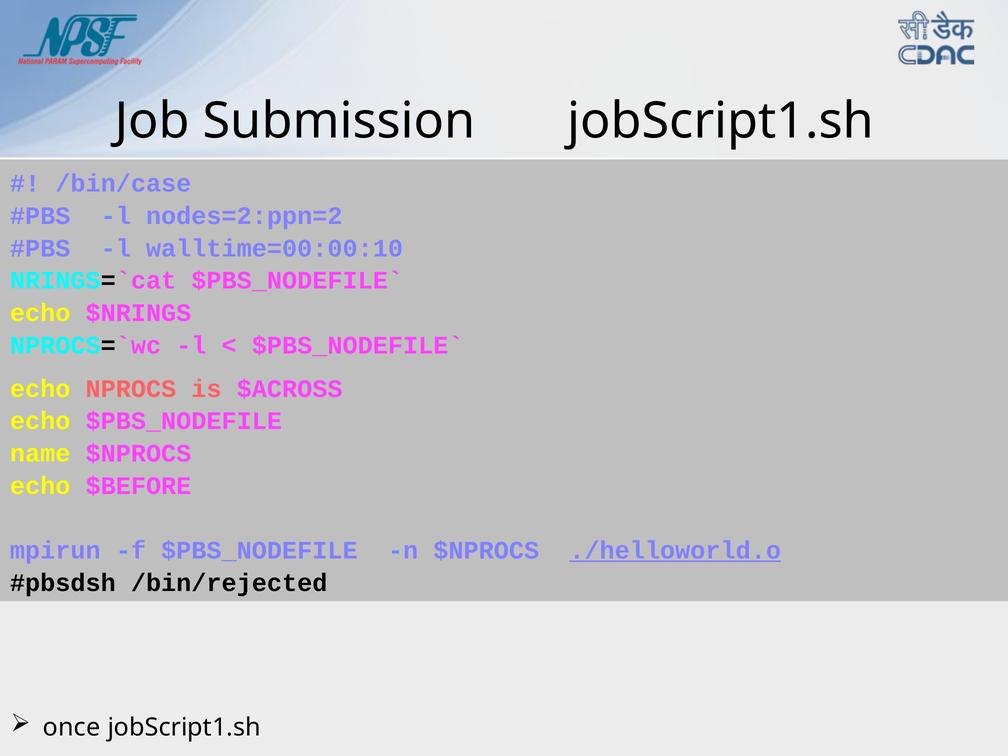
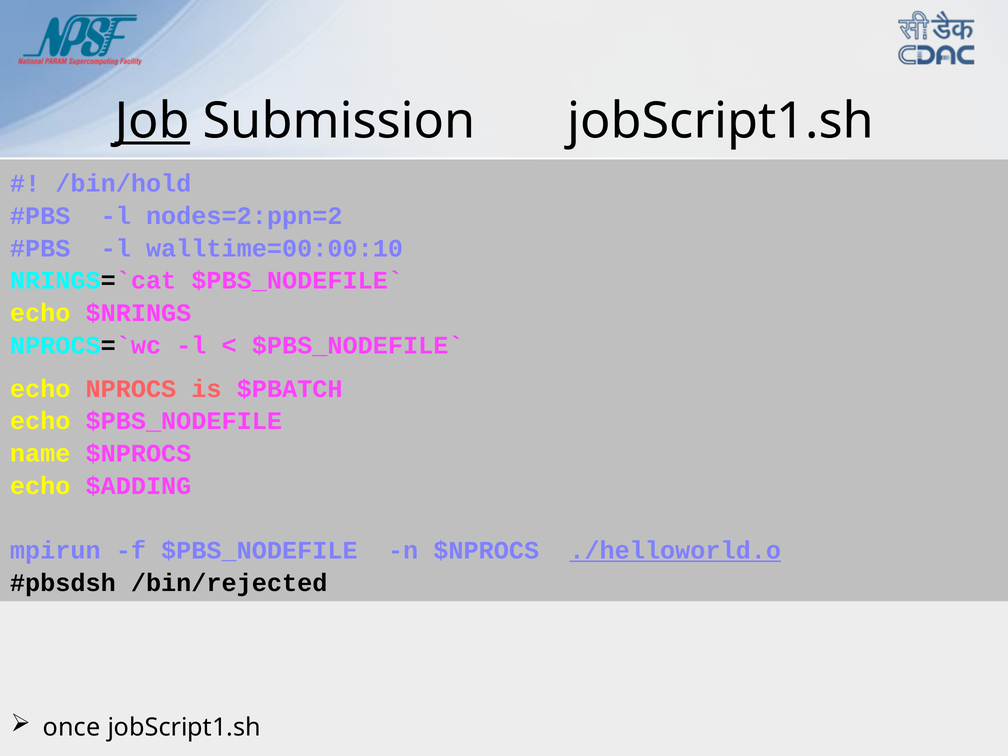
Job underline: none -> present (152, 121)
/bin/case: /bin/case -> /bin/hold (123, 184)
$ACROSS: $ACROSS -> $PBATCH (290, 389)
$BEFORE: $BEFORE -> $ADDING (138, 486)
